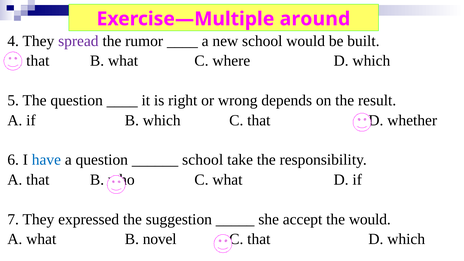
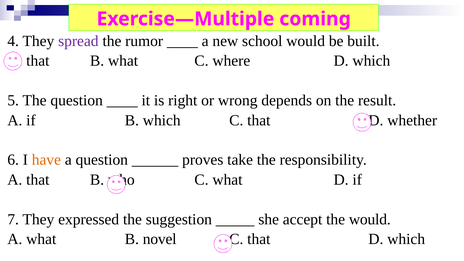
around: around -> coming (315, 19)
have colour: blue -> orange (46, 160)
school: school -> proves (203, 160)
